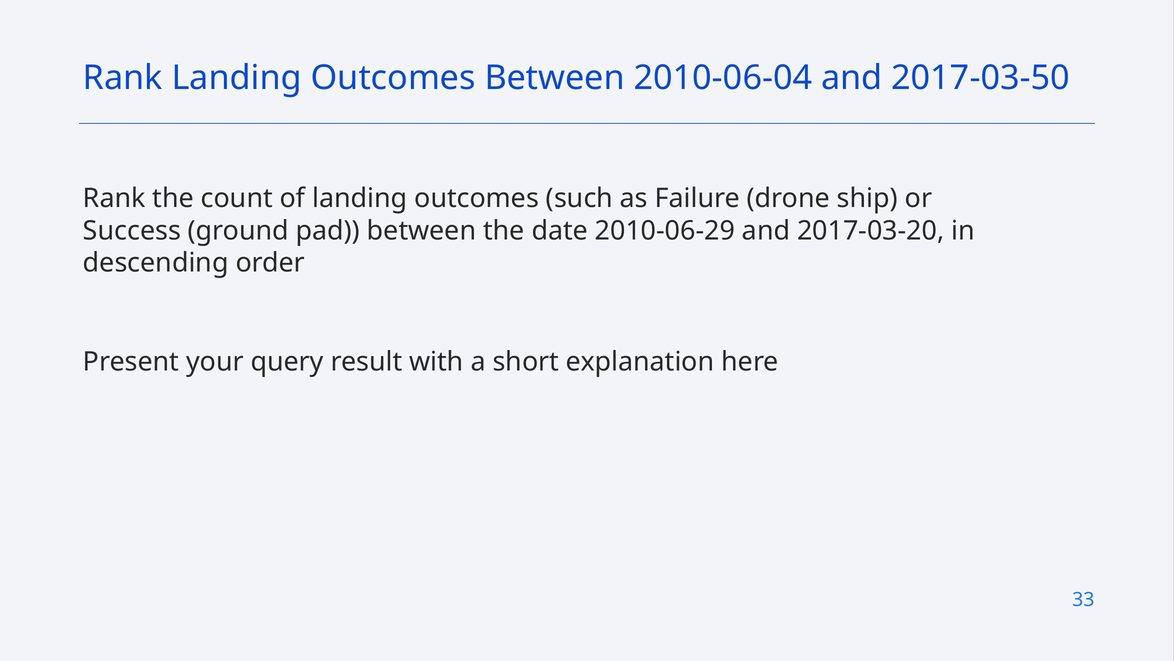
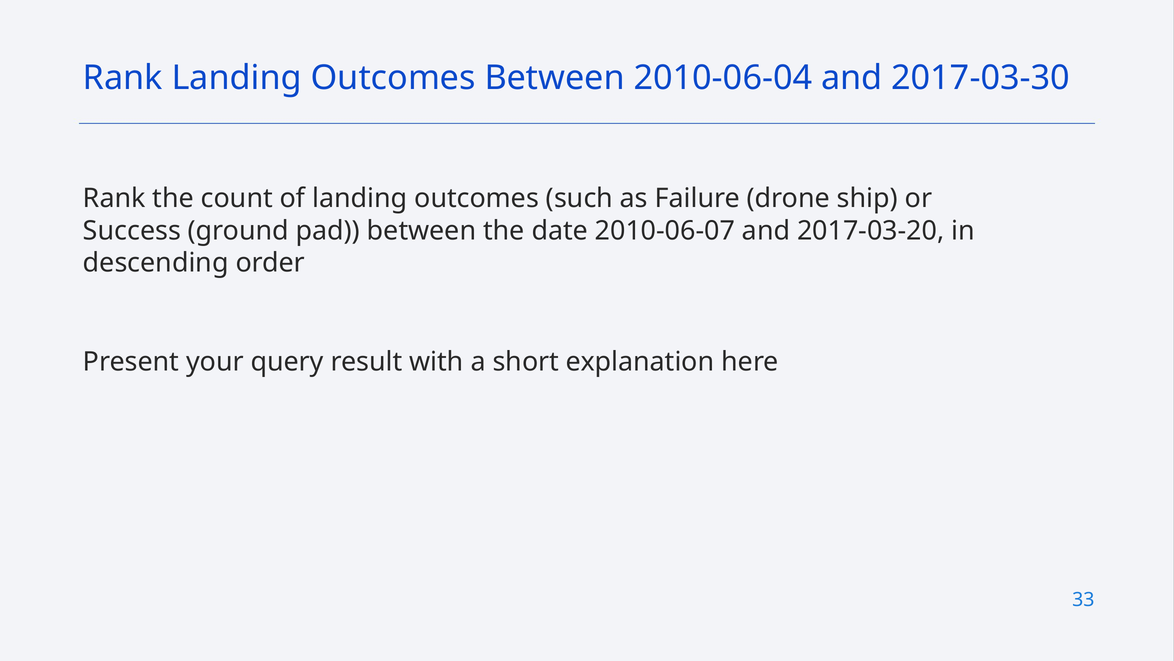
2017-03-50: 2017-03-50 -> 2017-03-30 (981, 78)
2010-06-29: 2010-06-29 -> 2010-06-07 (665, 230)
